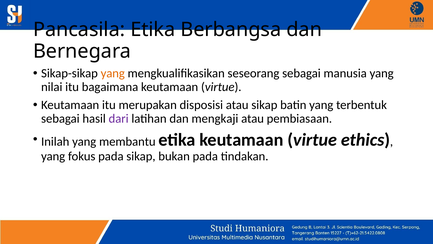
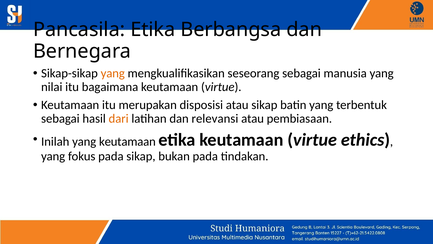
dari colour: purple -> orange (119, 119)
mengkaji: mengkaji -> relevansi (215, 119)
yang membantu: membantu -> keutamaan (127, 141)
